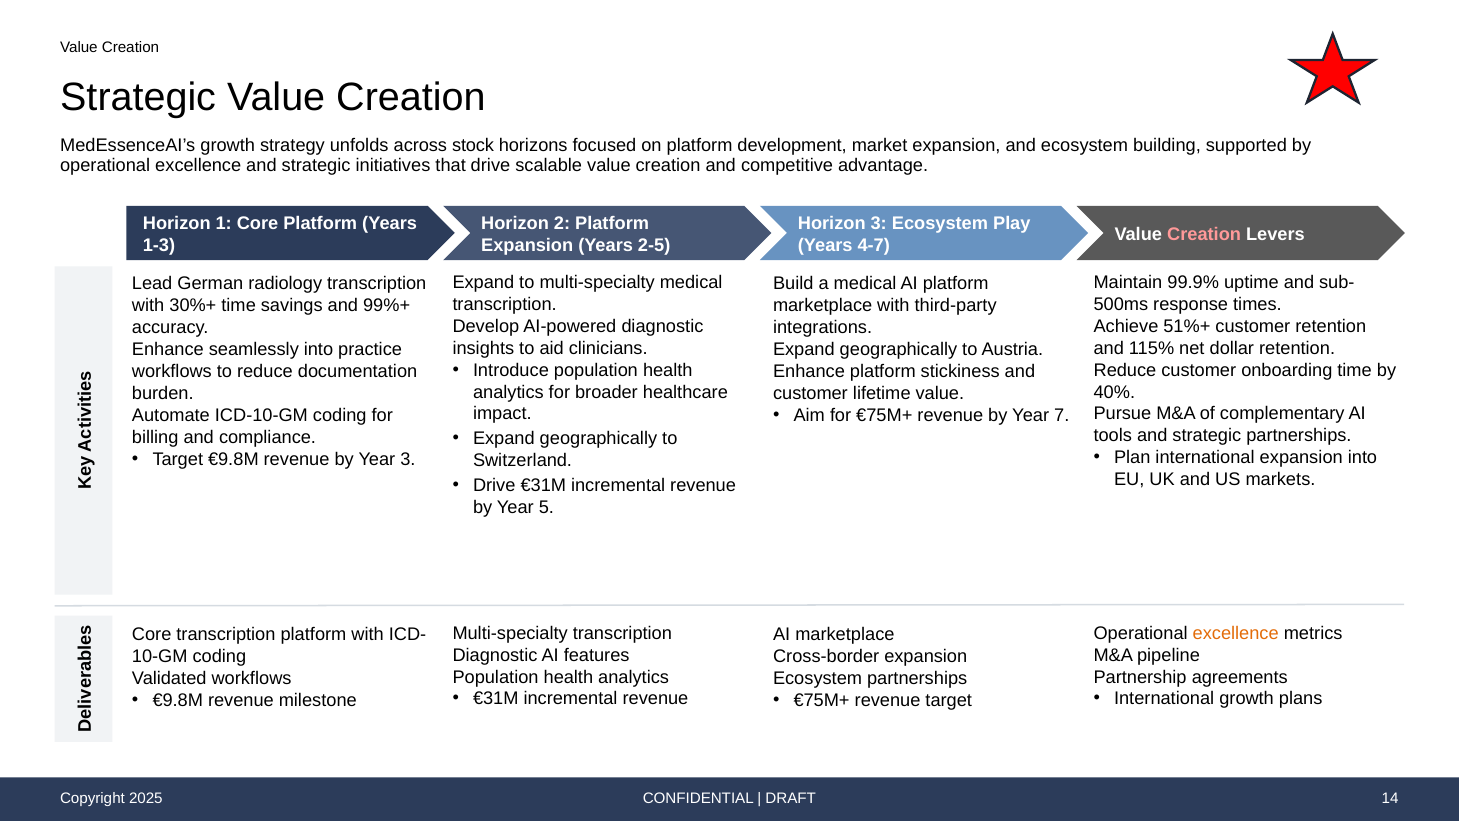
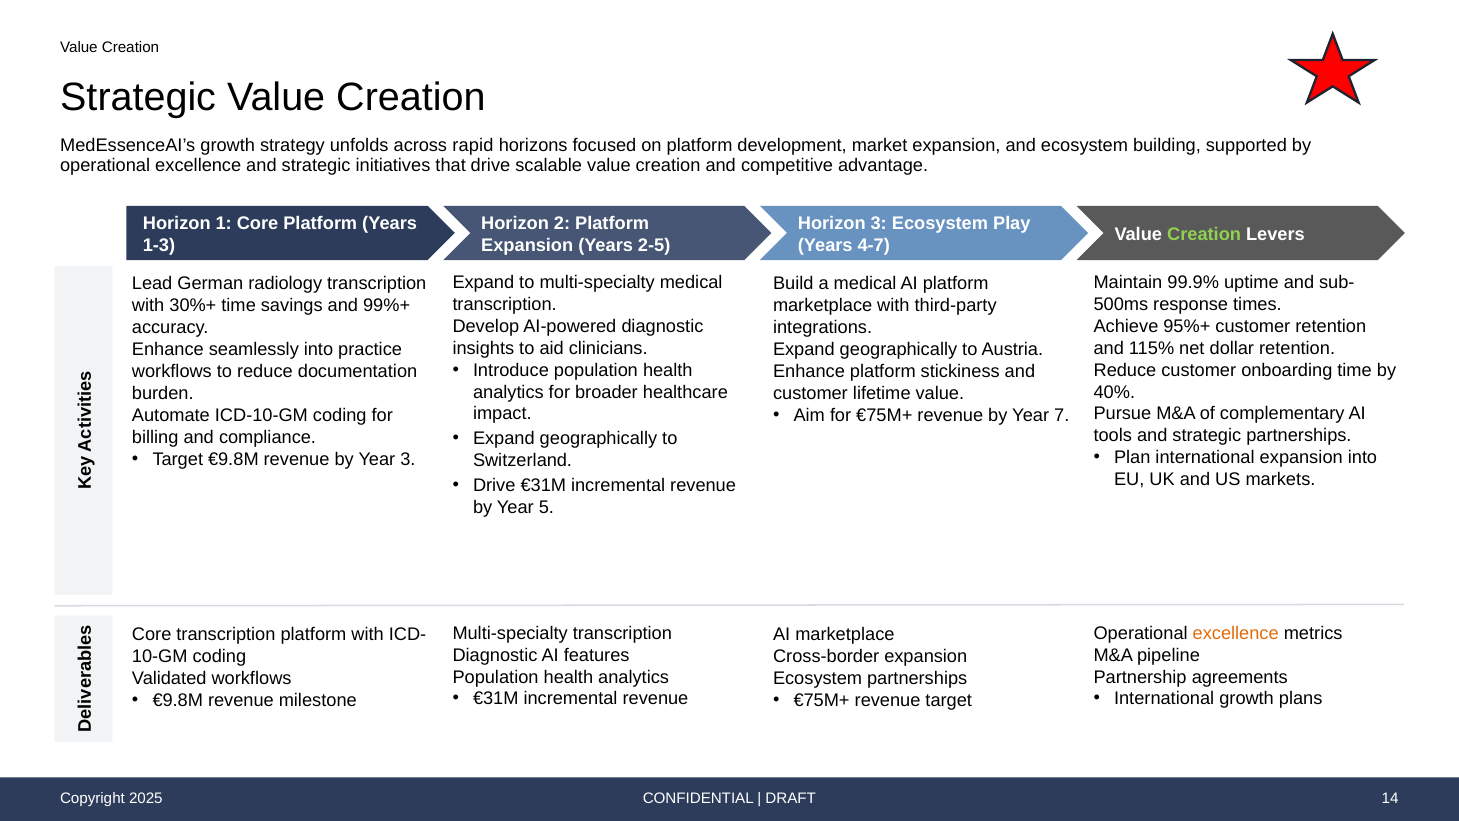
stock: stock -> rapid (473, 145)
Creation colour: pink -> light green (1204, 234)
51%+: 51%+ -> 95%+ (1187, 326)
